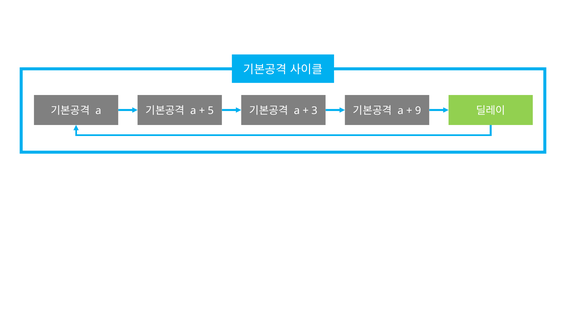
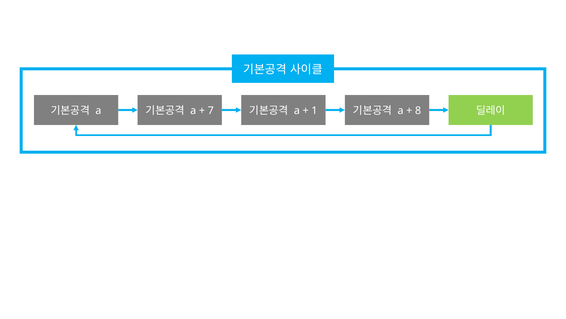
5: 5 -> 7 (211, 111)
3: 3 -> 1 (314, 111)
9: 9 -> 8 (418, 111)
